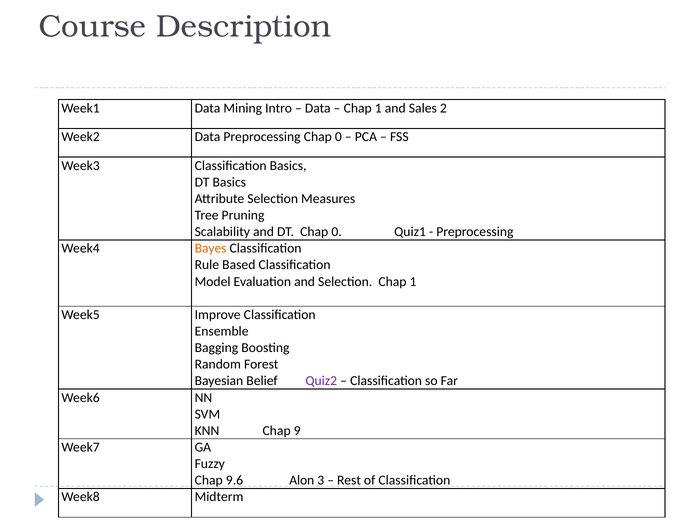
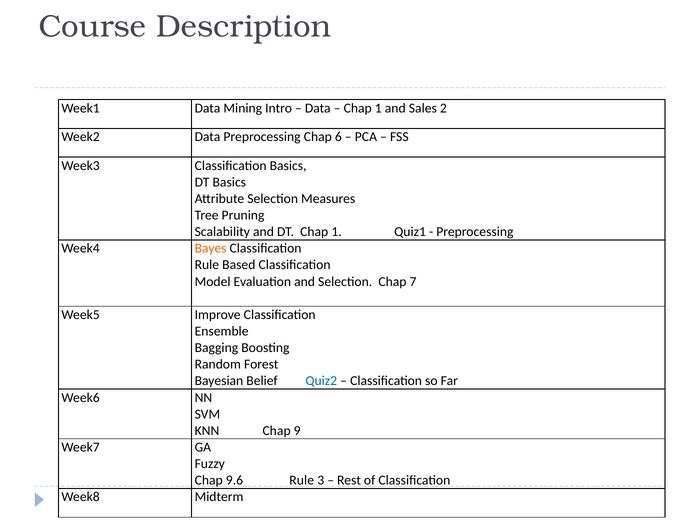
Preprocessing Chap 0: 0 -> 6 (338, 137)
DT Chap 0: 0 -> 1 (337, 232)
Selection Chap 1: 1 -> 7 (413, 282)
Quiz2 colour: purple -> blue (321, 381)
9.6 Alon: Alon -> Rule (302, 480)
